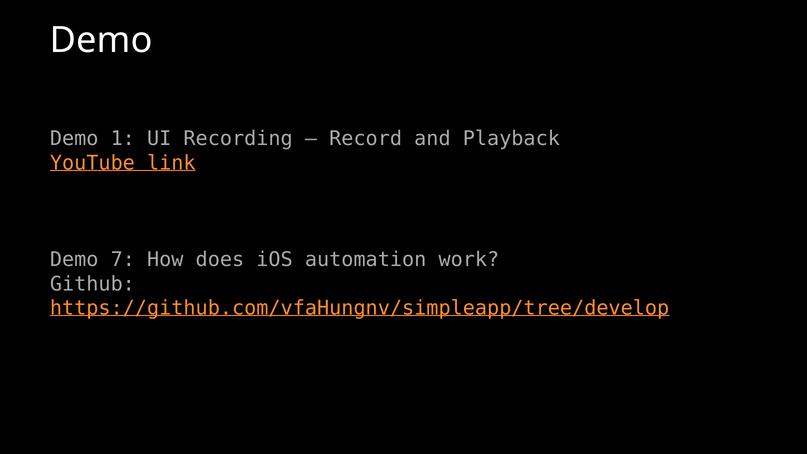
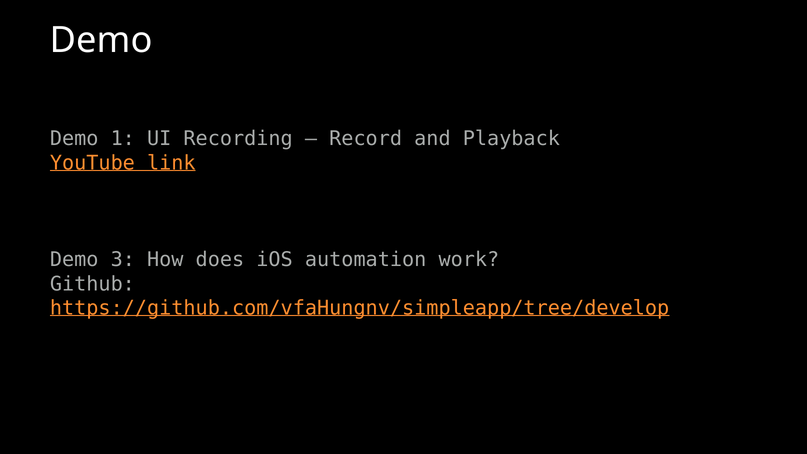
7: 7 -> 3 (123, 260)
